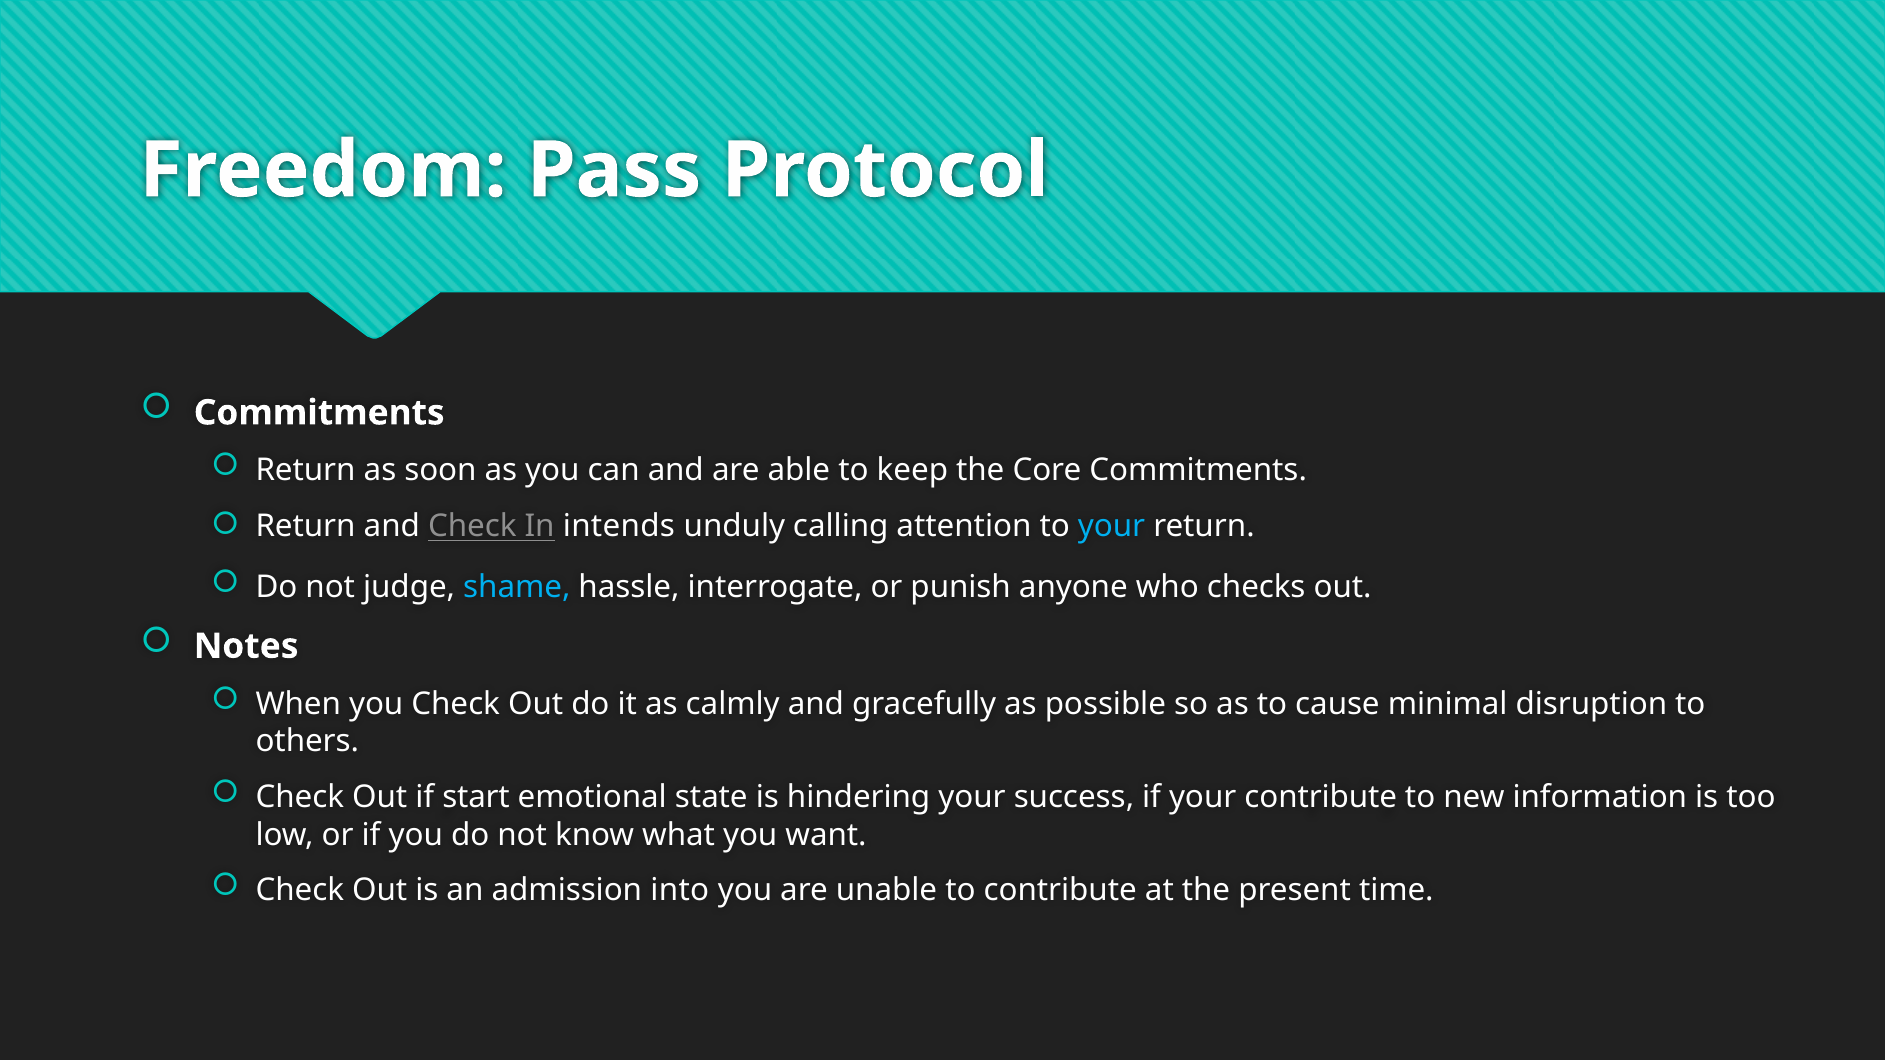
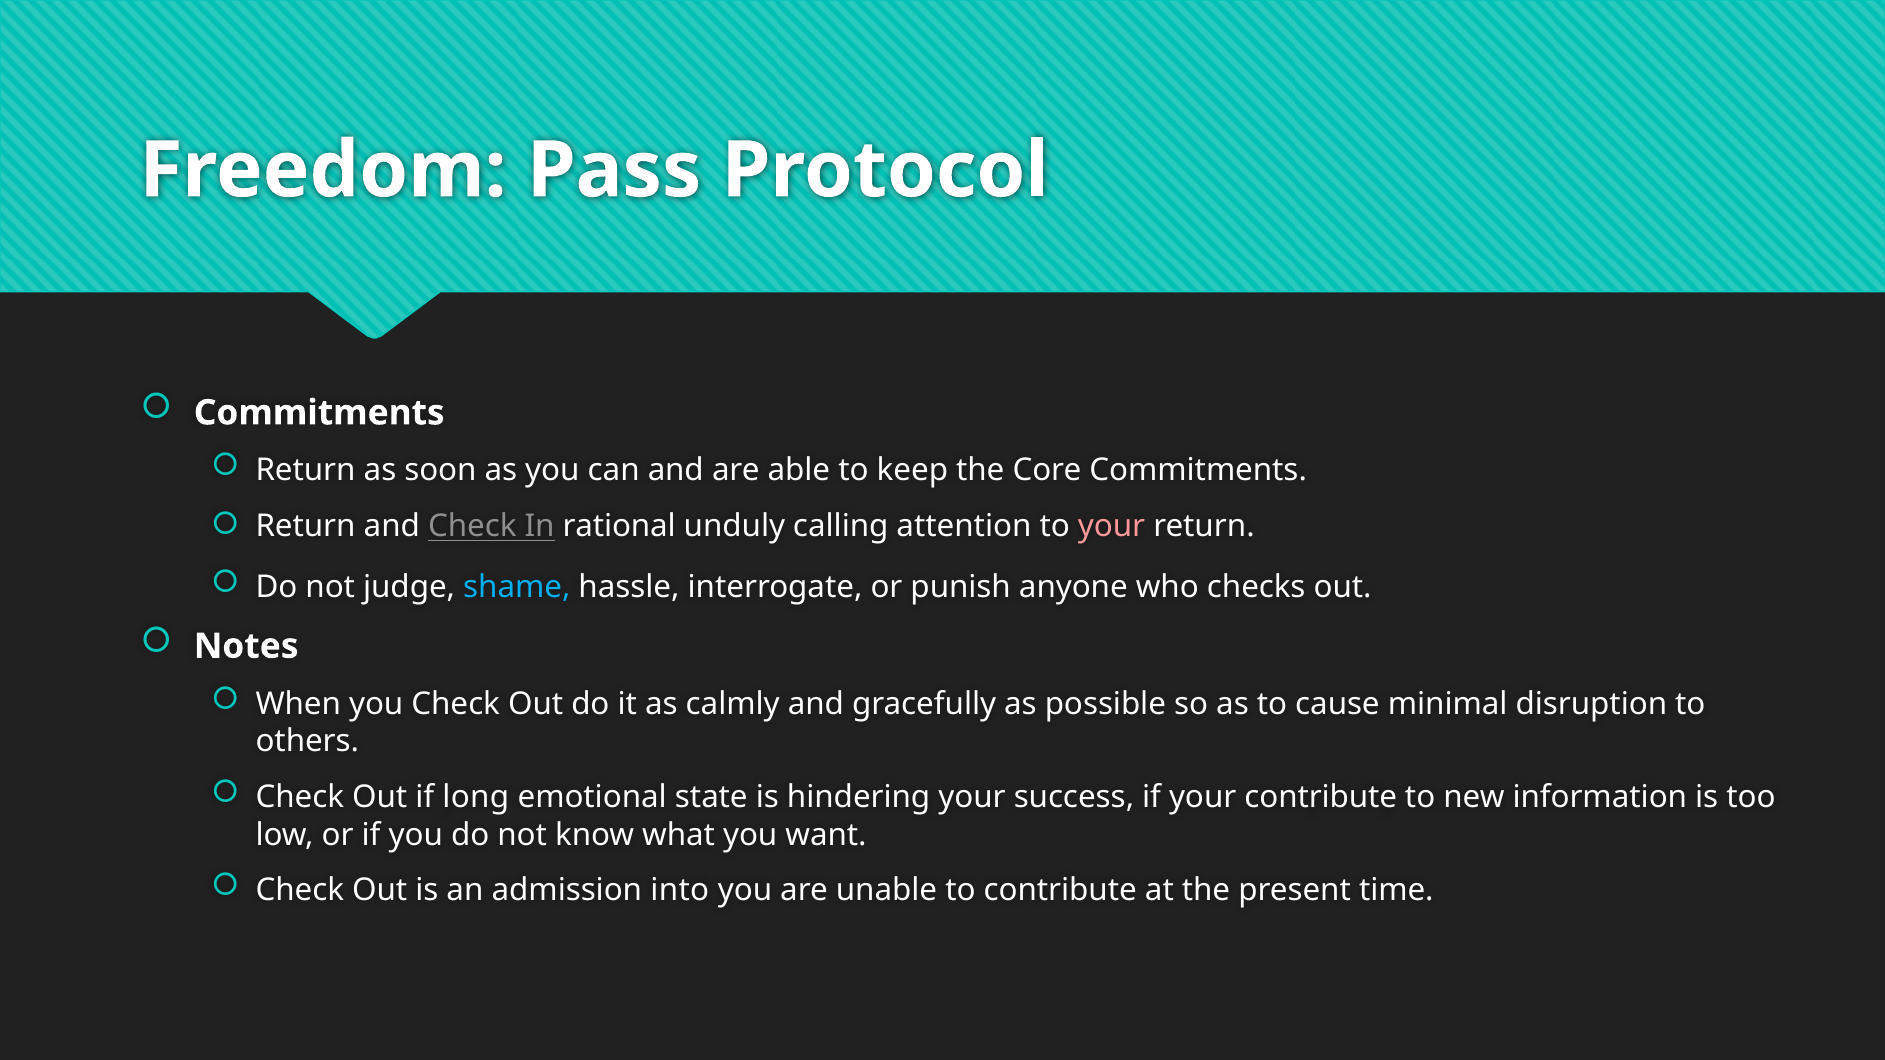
intends: intends -> rational (619, 526)
your colour: light blue -> pink (1112, 526)
start: start -> long (476, 797)
